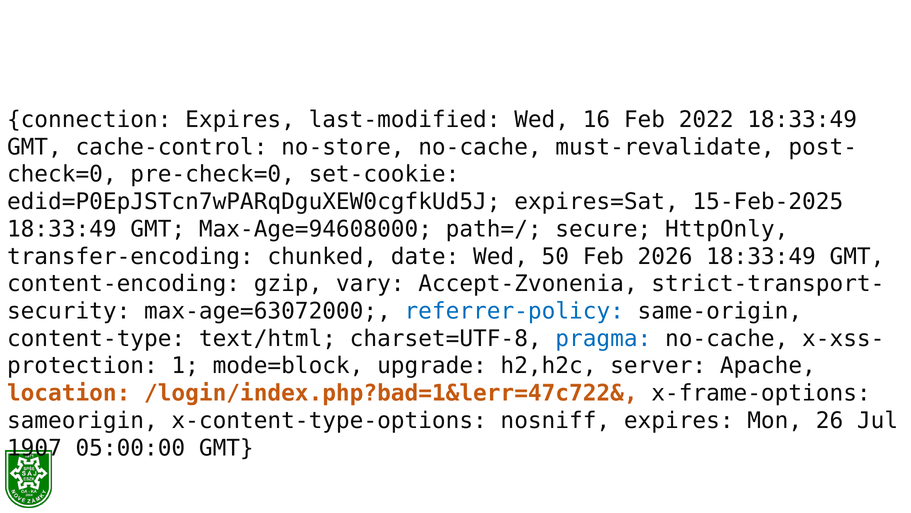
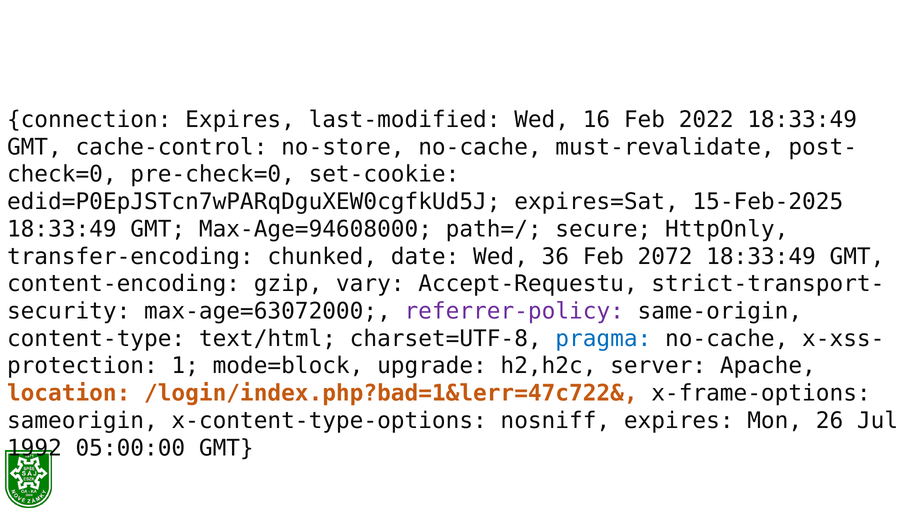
50: 50 -> 36 (555, 256)
2026: 2026 -> 2072 (665, 256)
Accept-Zvonenia: Accept-Zvonenia -> Accept-Requestu (528, 284)
referrer-policy colour: blue -> purple (514, 311)
1907: 1907 -> 1992 (34, 448)
